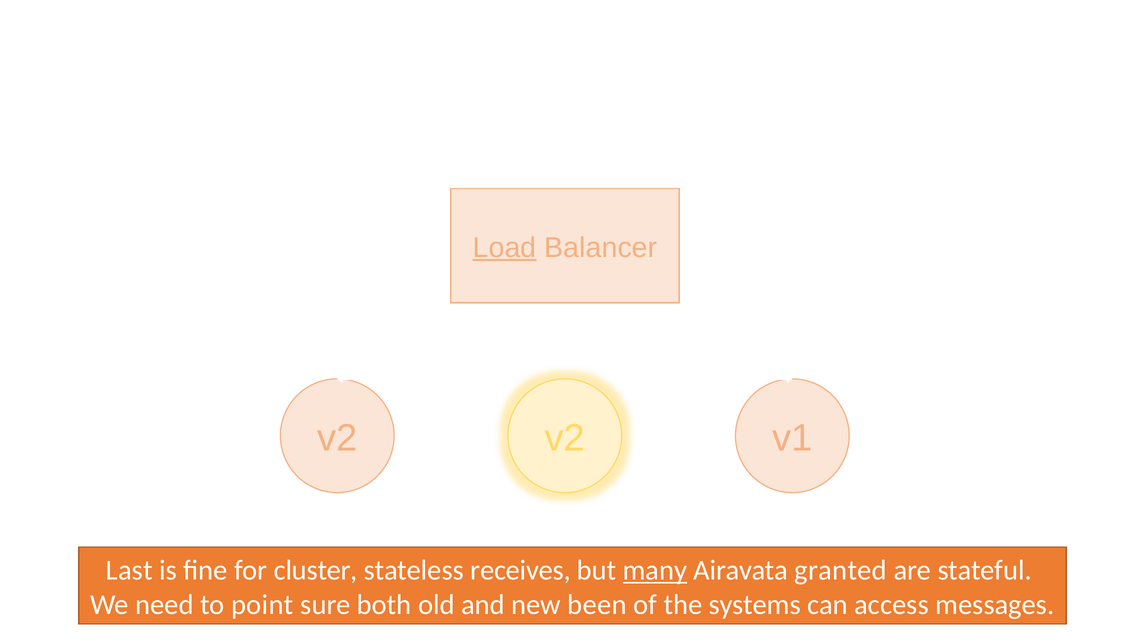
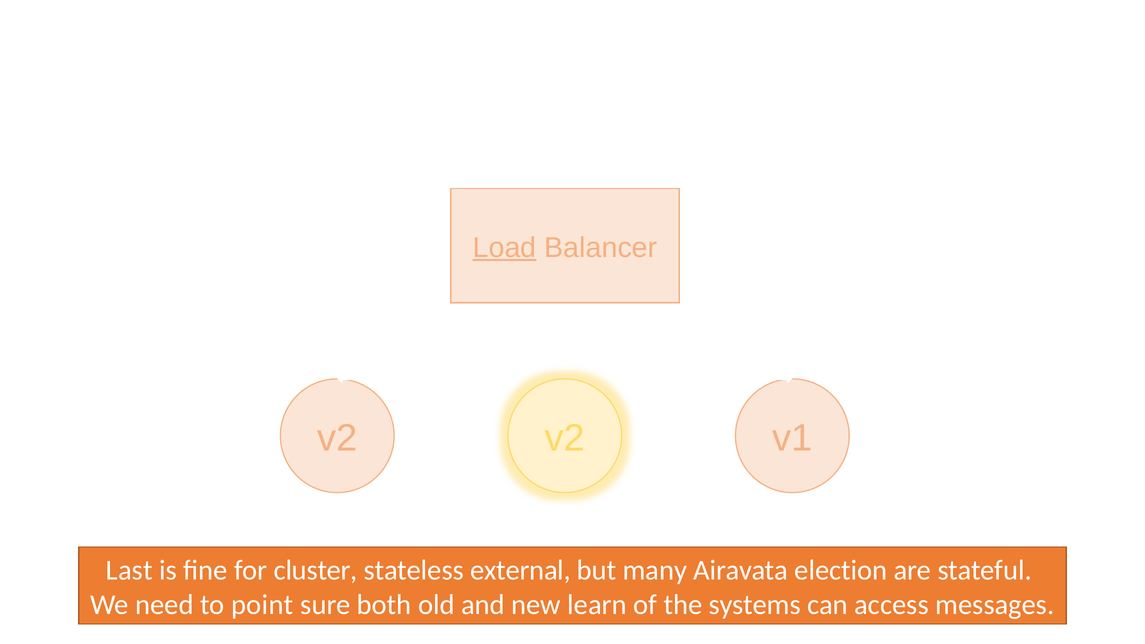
receives: receives -> external (521, 570)
many underline: present -> none (655, 570)
granted: granted -> election (841, 570)
been: been -> learn (597, 605)
